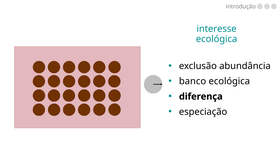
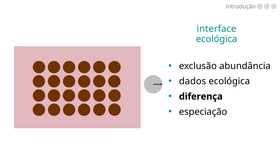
interesse: interesse -> interface (217, 29)
banco: banco -> dados (193, 81)
